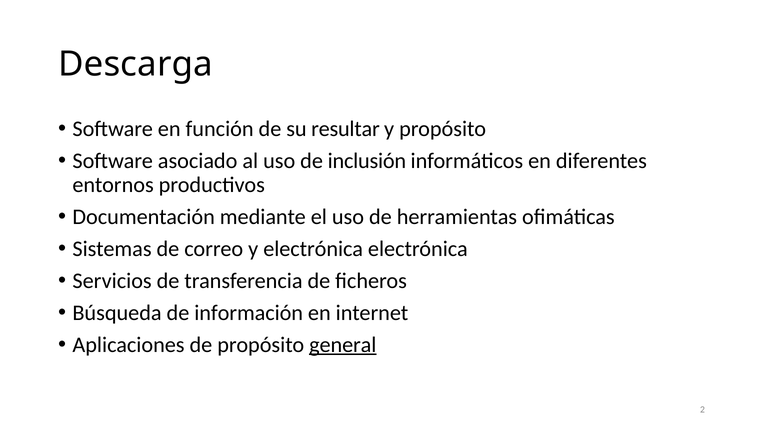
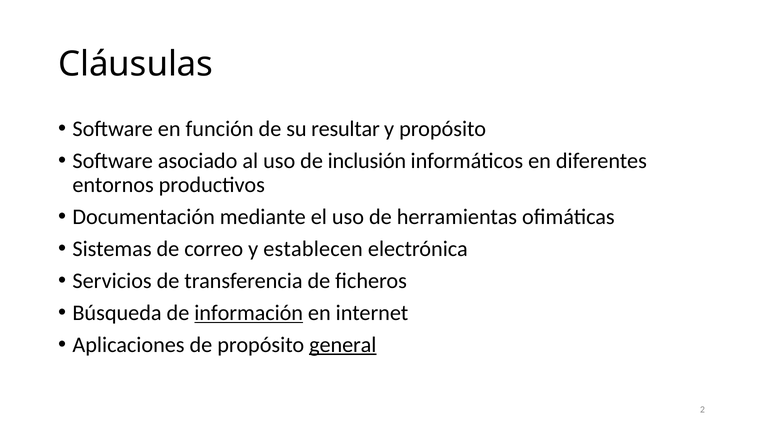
Descarga: Descarga -> Cláusulas (136, 64)
y electrónica: electrónica -> establecen (313, 249)
información underline: none -> present (249, 313)
